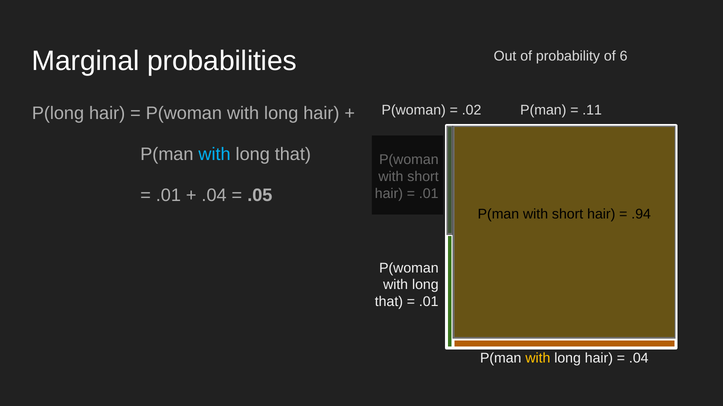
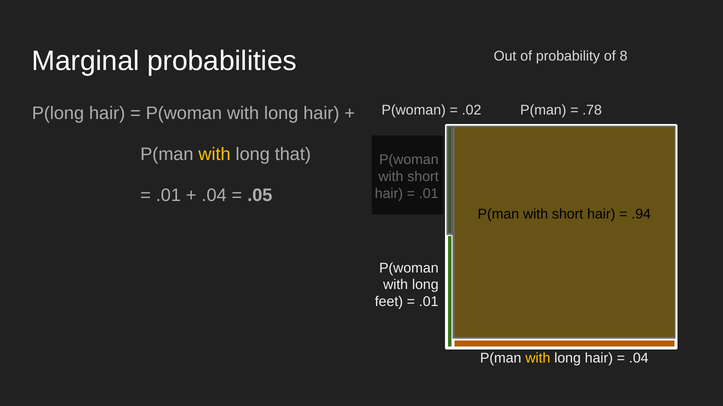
6: 6 -> 8 (624, 56)
.11: .11 -> .78 (592, 110)
with colour: light blue -> yellow (215, 155)
that: that -> feet (389, 302)
